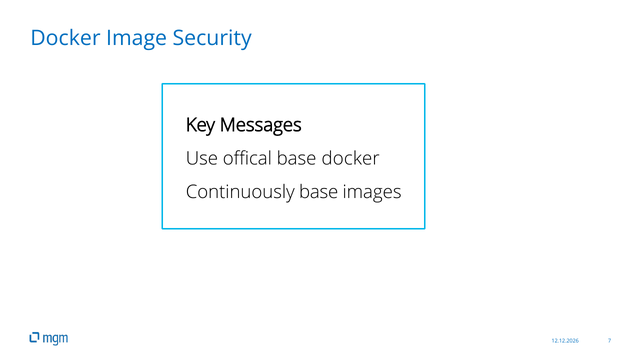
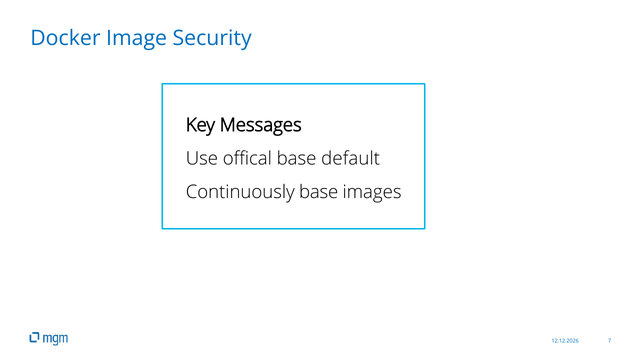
base docker: docker -> default (351, 158)
